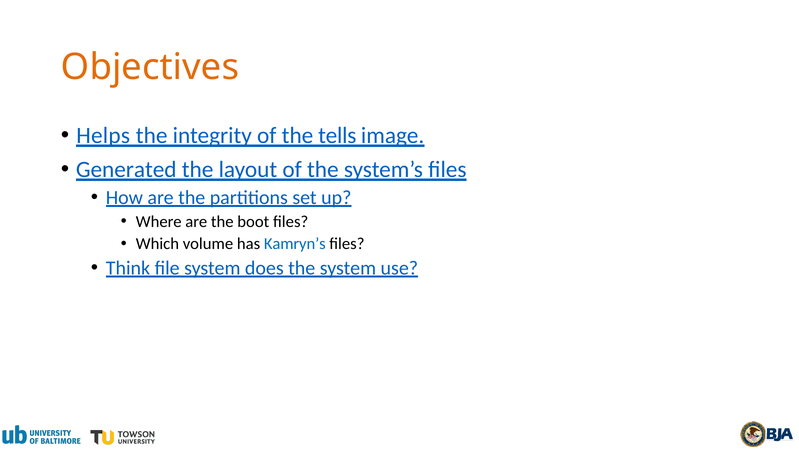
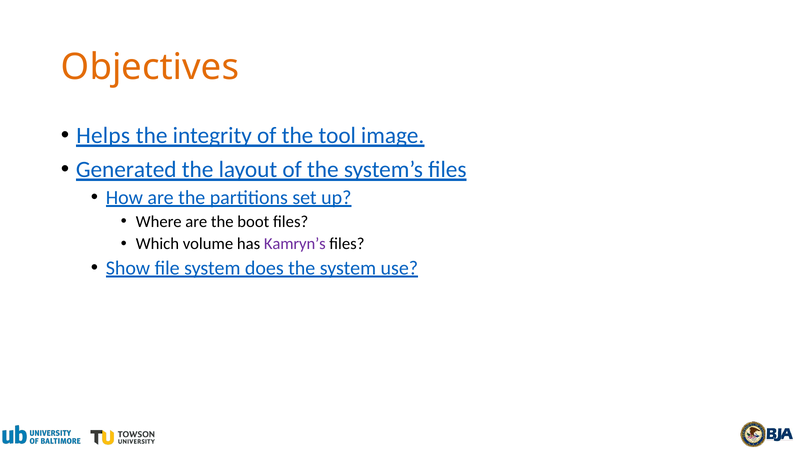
tells: tells -> tool (337, 135)
Kamryn’s colour: blue -> purple (295, 243)
Think: Think -> Show (128, 268)
